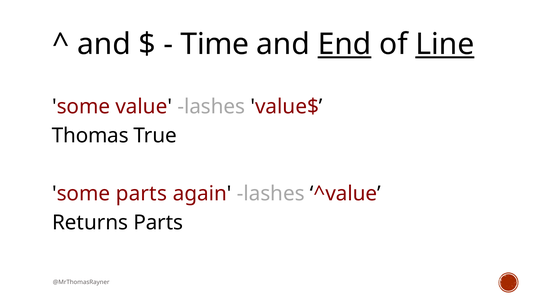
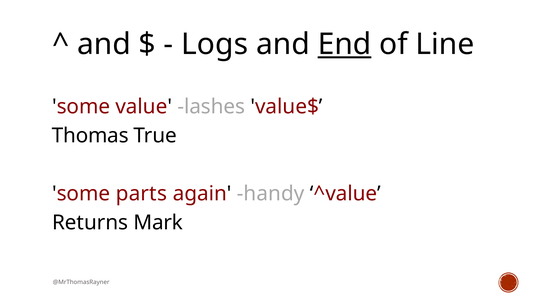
Time: Time -> Logs (215, 44)
Line underline: present -> none (445, 44)
again lashes: lashes -> handy (271, 193)
Returns Parts: Parts -> Mark (158, 223)
